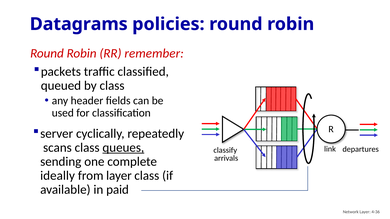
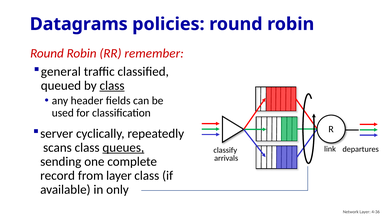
packets: packets -> general (61, 72)
class underline: none -> present (112, 86)
ideally: ideally -> record (58, 176)
paid: paid -> only (117, 190)
